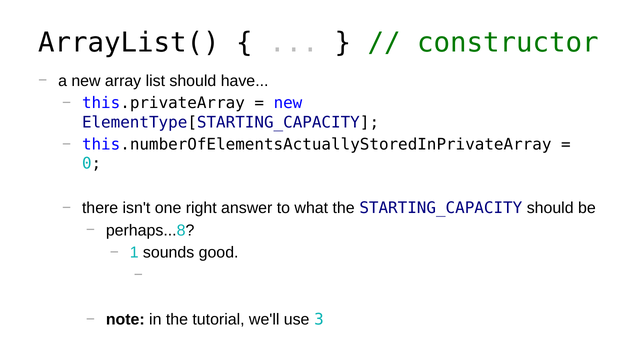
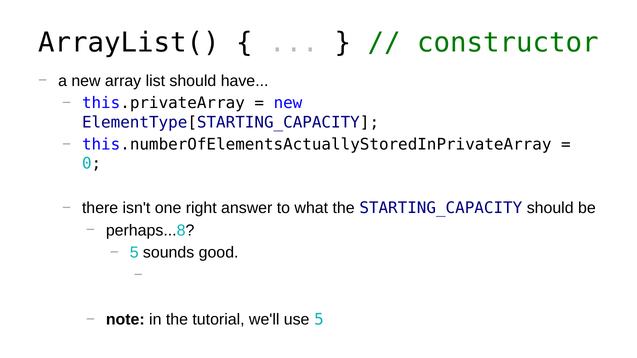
1: 1 -> 5 (134, 253)
use 3: 3 -> 5 (319, 320)
